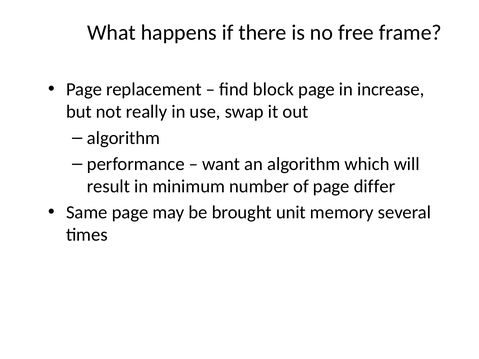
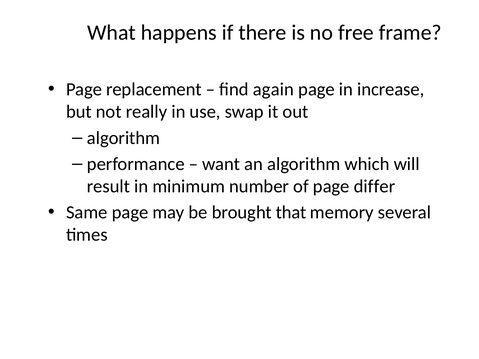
block: block -> again (273, 90)
unit: unit -> that (291, 213)
